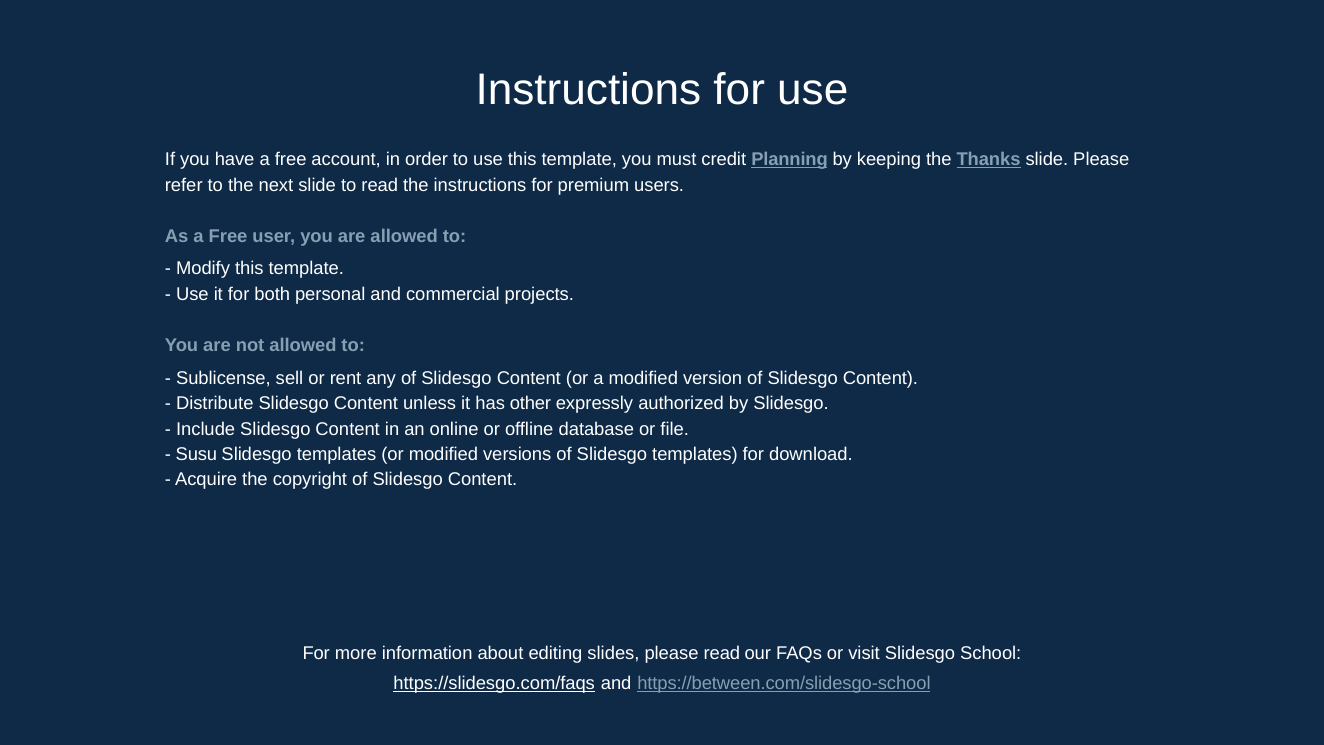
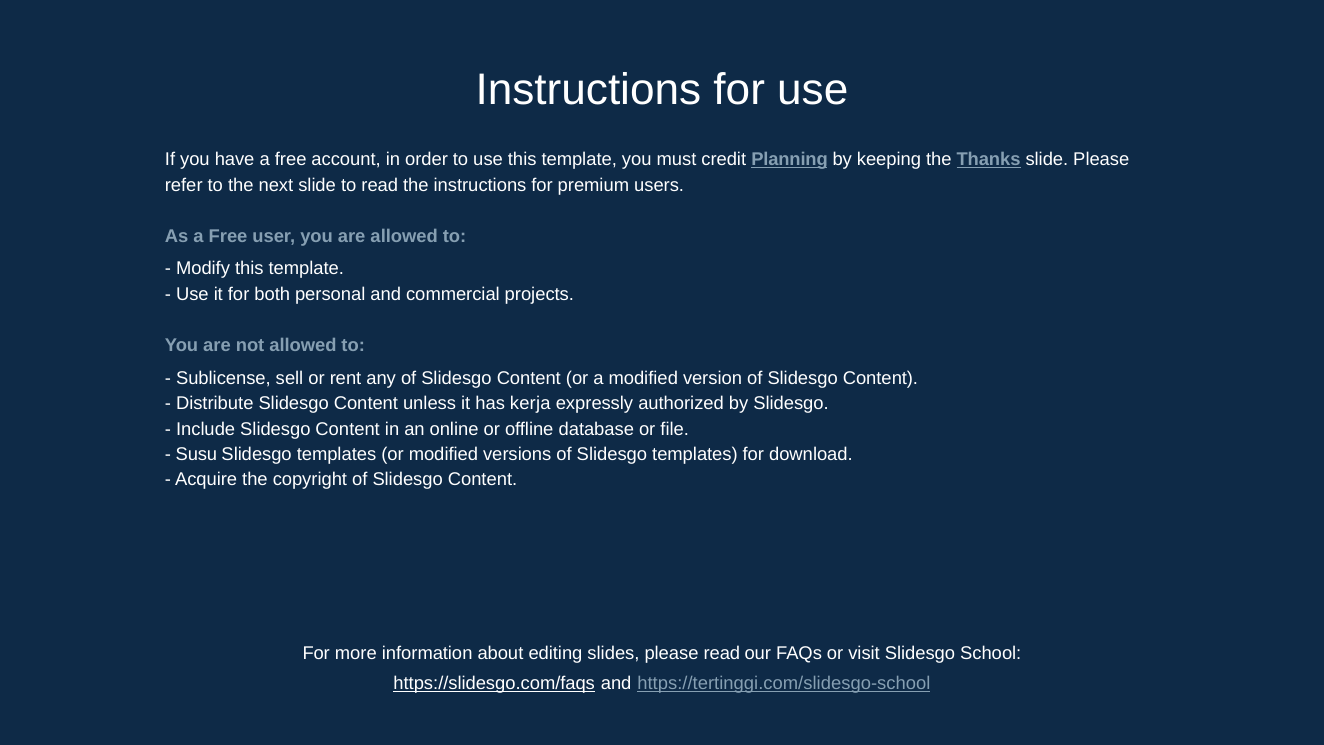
other: other -> kerja (530, 403)
https://between.com/slidesgo-school: https://between.com/slidesgo-school -> https://tertinggi.com/slidesgo-school (784, 683)
